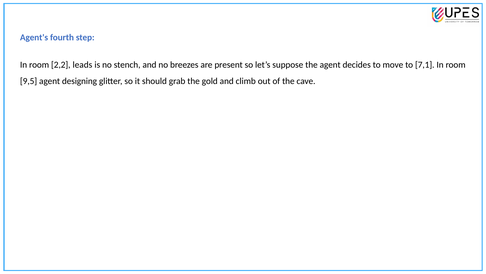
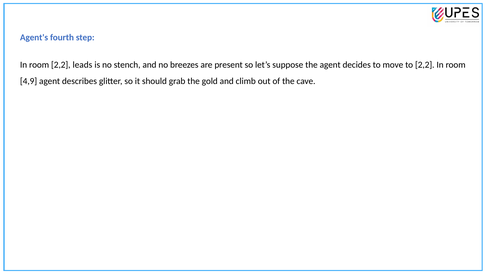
to 7,1: 7,1 -> 2,2 (425, 65)
9,5: 9,5 -> 4,9 (29, 81)
designing: designing -> describes (80, 81)
